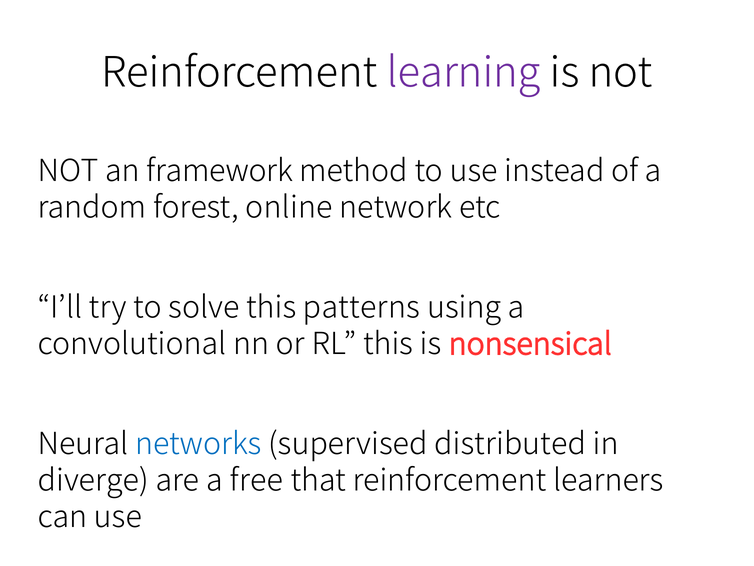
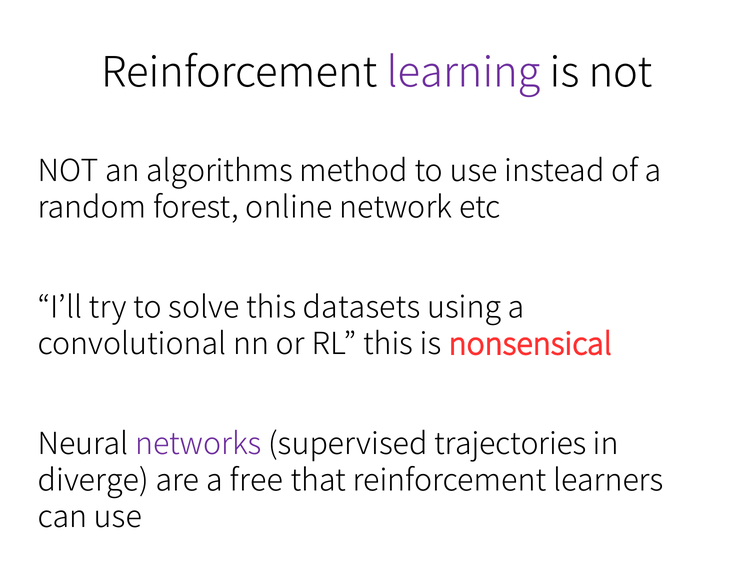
framework: framework -> algorithms (220, 171)
patterns: patterns -> datasets (362, 308)
networks colour: blue -> purple (198, 444)
distributed: distributed -> trajectories (510, 444)
